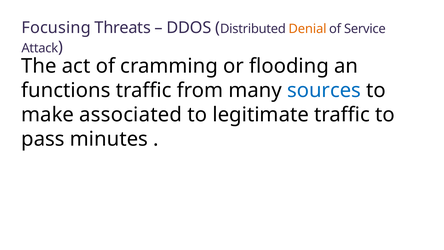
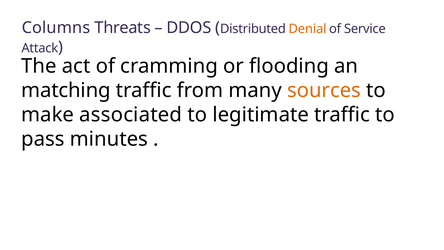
Focusing: Focusing -> Columns (56, 28)
functions: functions -> matching (66, 90)
sources colour: blue -> orange (324, 90)
